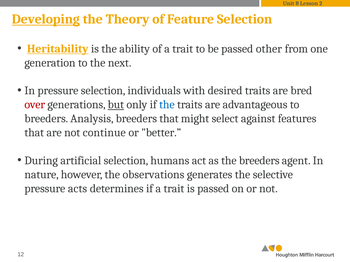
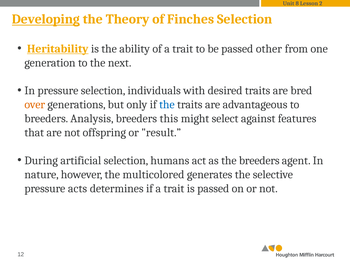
Feature: Feature -> Finches (191, 19)
over colour: red -> orange (35, 105)
but underline: present -> none (116, 105)
breeders that: that -> this (169, 119)
continue: continue -> offspring (104, 133)
better: better -> result (161, 133)
observations: observations -> multicolored (153, 175)
